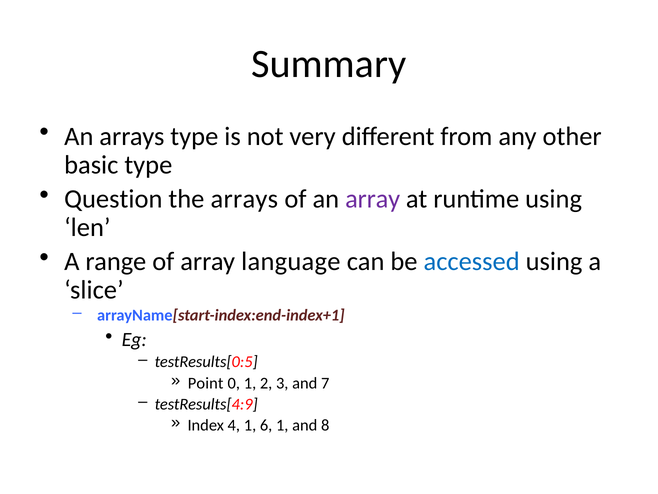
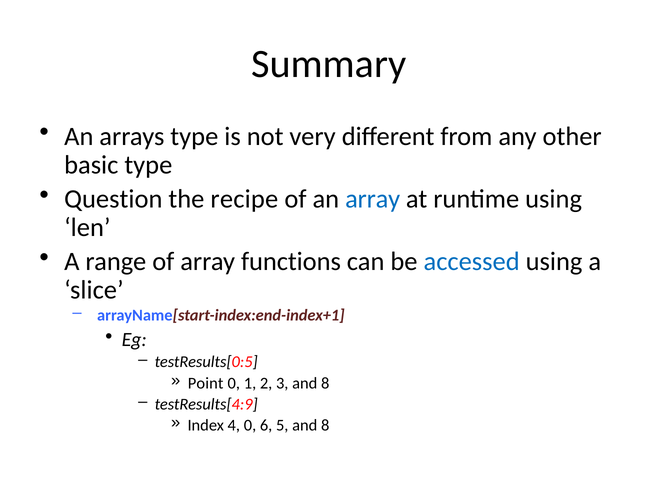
the arrays: arrays -> recipe (244, 199)
array colour: purple -> blue (373, 199)
language: language -> functions (291, 261)
3 and 7: 7 -> 8 (325, 383)
4 1: 1 -> 0 (250, 425)
6 1: 1 -> 5 (282, 425)
